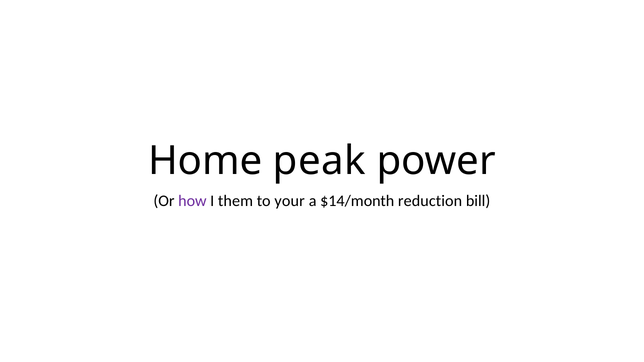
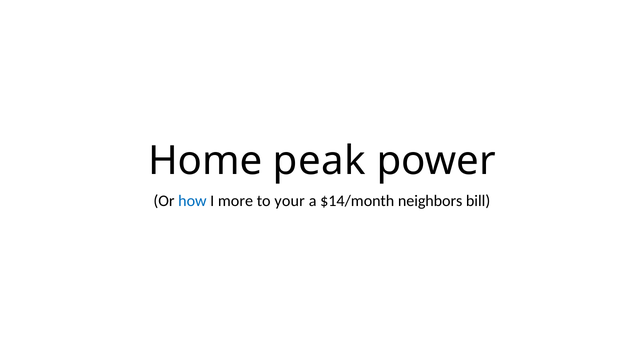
how colour: purple -> blue (192, 201)
them: them -> more (236, 201)
reduction: reduction -> neighbors (430, 201)
